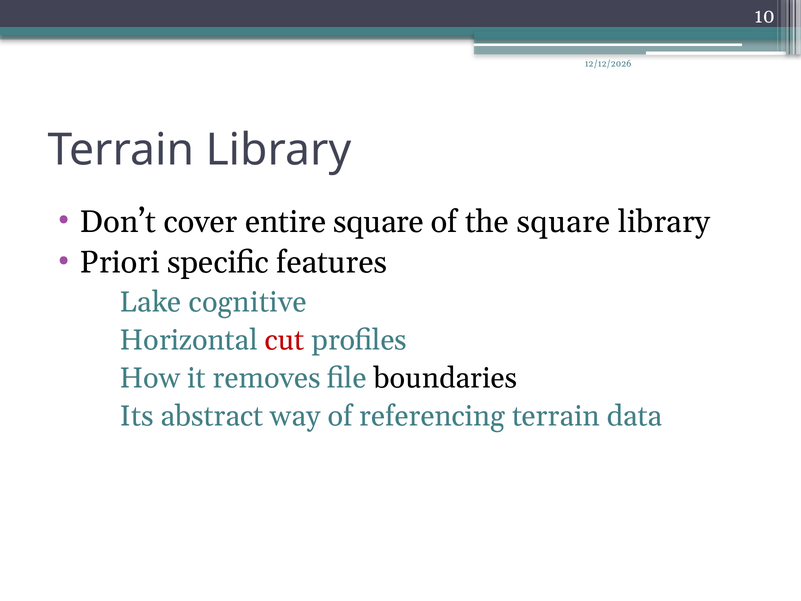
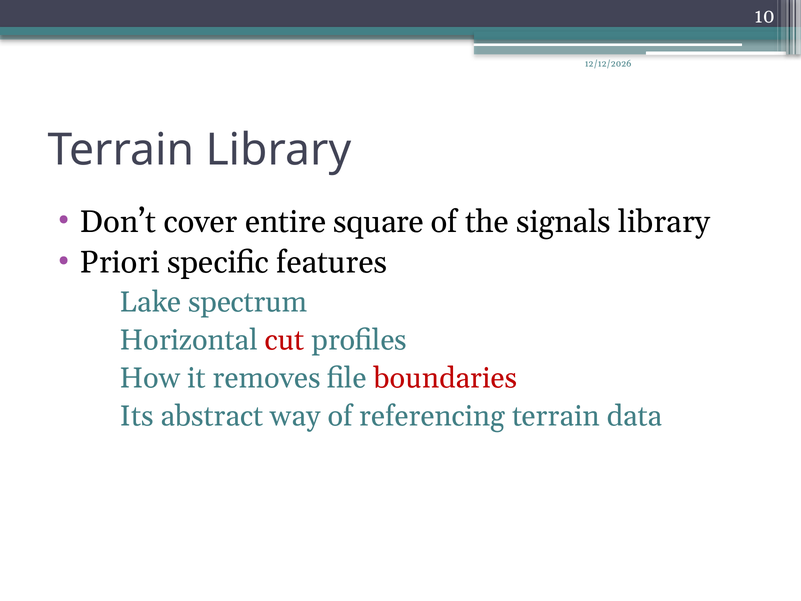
the square: square -> signals (564, 222)
cognitive: cognitive -> spectrum (248, 302)
boundaries colour: black -> red (445, 378)
